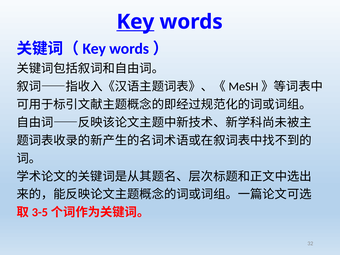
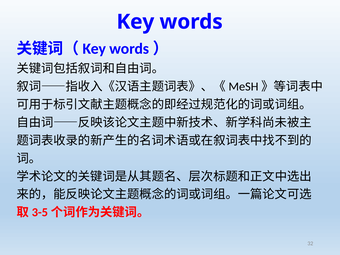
Key underline: present -> none (135, 22)
